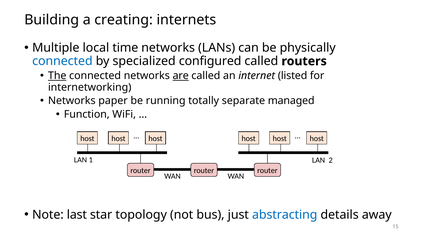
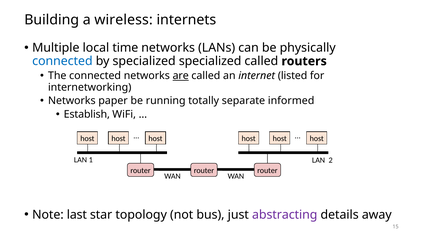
creating: creating -> wireless (124, 20)
specialized configured: configured -> specialized (210, 61)
The underline: present -> none (57, 76)
managed: managed -> informed (291, 101)
Function: Function -> Establish (87, 114)
abstracting colour: blue -> purple (285, 215)
